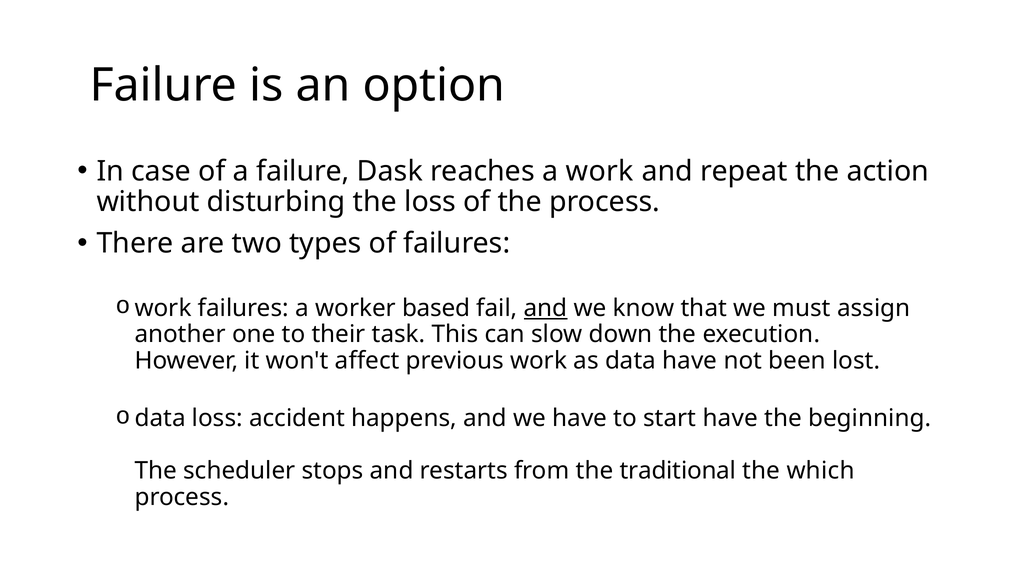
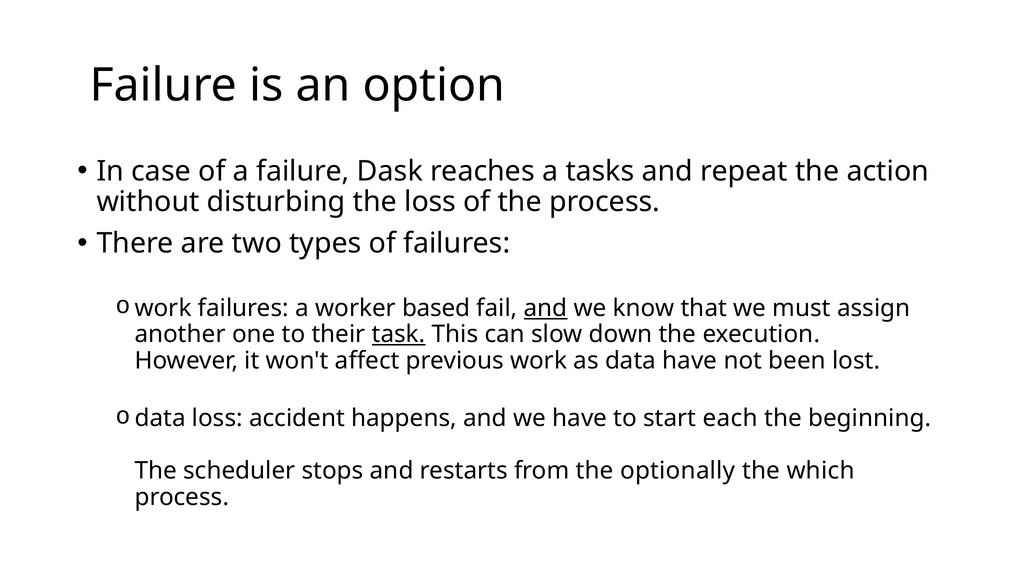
a work: work -> tasks (600, 171)
task underline: none -> present (399, 335)
start have: have -> each (730, 419)
traditional: traditional -> optionally (678, 471)
